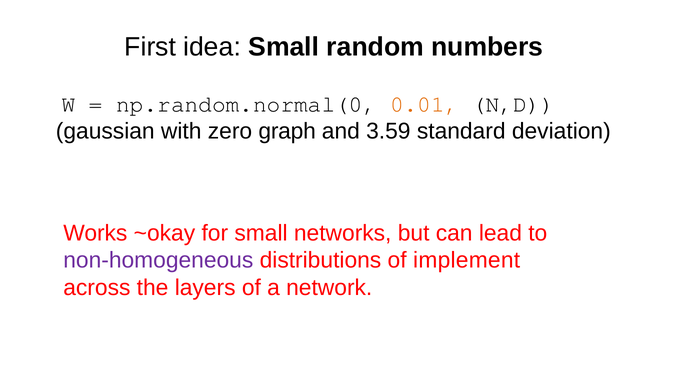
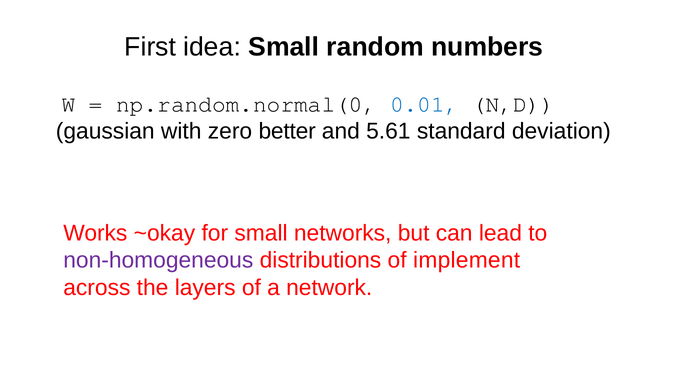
0.01 colour: orange -> blue (424, 104)
graph: graph -> better (287, 131)
3.59: 3.59 -> 5.61 (388, 131)
